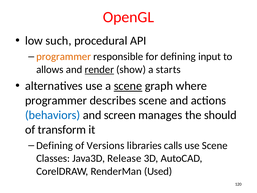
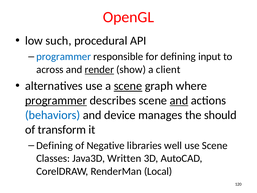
programmer colour: orange -> blue (64, 57)
allows: allows -> across (50, 69)
starts: starts -> client (168, 69)
programmer underline: none -> present (56, 100)
and underline: none -> present (179, 100)
screen: screen -> device (120, 115)
Versions: Versions -> Negative (106, 145)
calls: calls -> well (173, 145)
Release: Release -> Written (124, 158)
Used: Used -> Local (158, 171)
